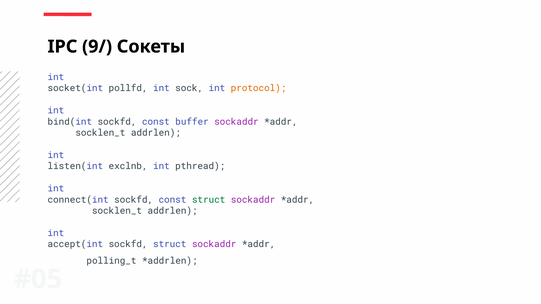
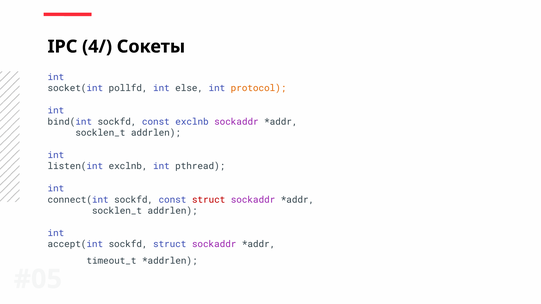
9/: 9/ -> 4/ (97, 47)
sock: sock -> else (189, 88)
const buffer: buffer -> exclnb (192, 122)
struct colour: green -> red (209, 200)
polling_t: polling_t -> timeout_t (111, 261)
